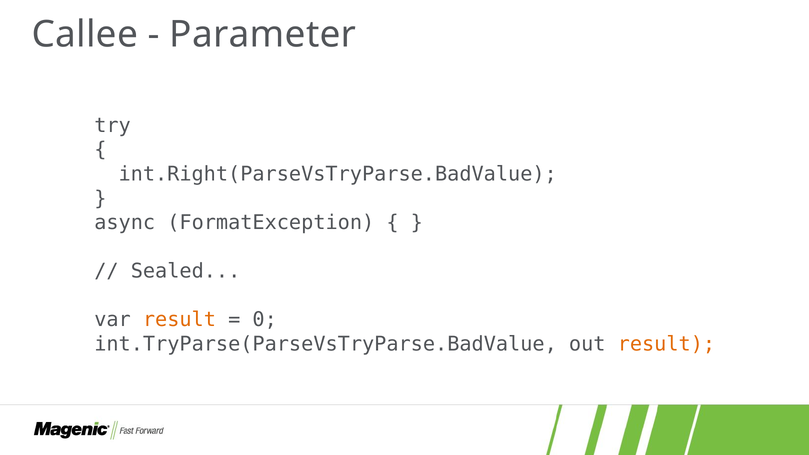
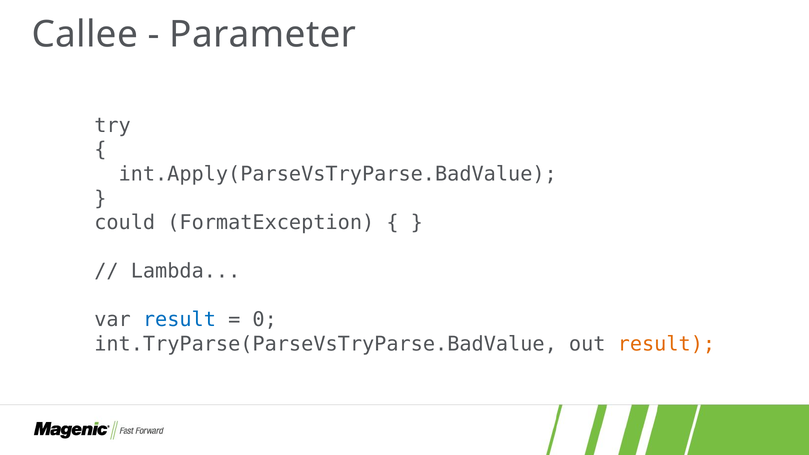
int.Right(ParseVsTryParse.BadValue: int.Right(ParseVsTryParse.BadValue -> int.Apply(ParseVsTryParse.BadValue (338, 174)
async: async -> could (125, 223)
Sealed: Sealed -> Lambda (186, 271)
result colour: orange -> blue (179, 320)
